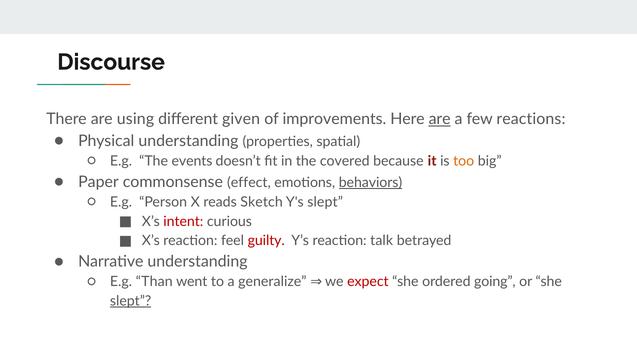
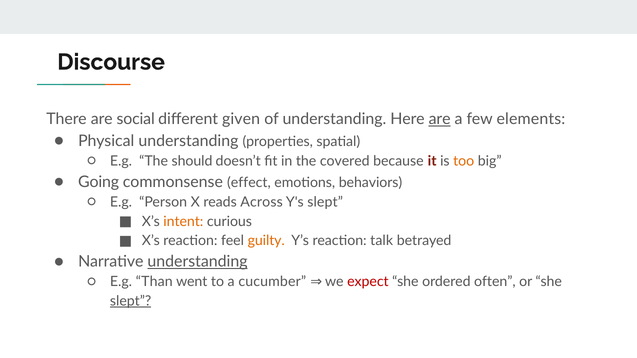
using: using -> social (136, 119)
of improvements: improvements -> understanding (334, 119)
reactions: reactions -> elements (531, 119)
events: events -> should (192, 161)
Paper: Paper -> Going (99, 182)
behaviors underline: present -> none (370, 183)
Sketch: Sketch -> Across (262, 202)
intent colour: red -> orange (183, 222)
guilty colour: red -> orange (266, 241)
understanding underline: none -> present (198, 262)
generalize: generalize -> cucumber (272, 282)
going: going -> often (495, 282)
